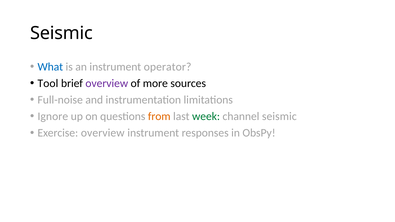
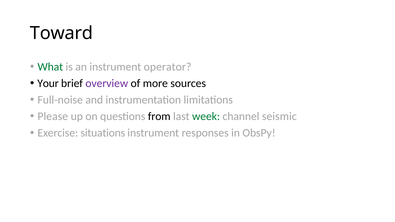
Seismic: Seismic -> Toward (61, 33)
What colour: blue -> green (50, 67)
Tool: Tool -> Your (48, 83)
Ignore: Ignore -> Please (53, 116)
from colour: orange -> black (159, 116)
Exercise overview: overview -> situations (103, 133)
